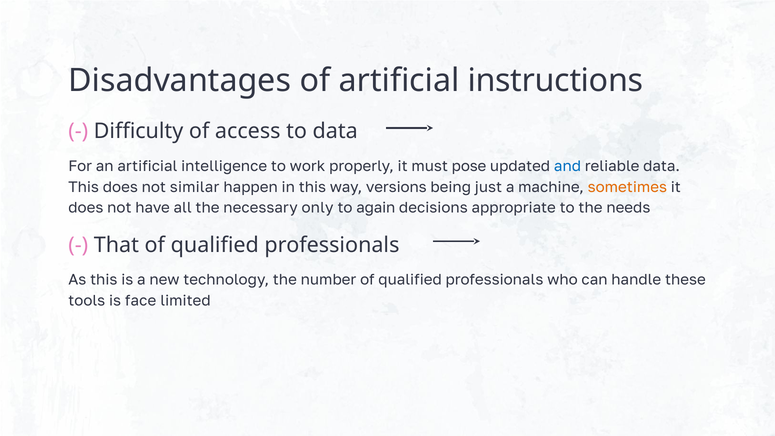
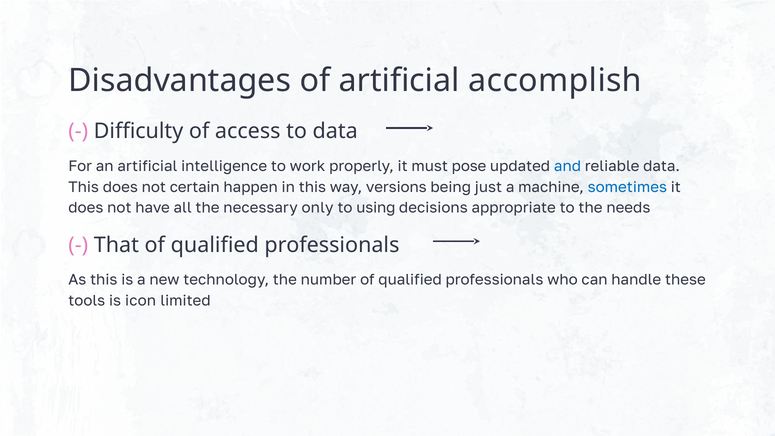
instructions: instructions -> accomplish (555, 81)
similar: similar -> certain (195, 187)
sometimes colour: orange -> blue (627, 187)
again: again -> using (376, 208)
face: face -> icon (141, 301)
